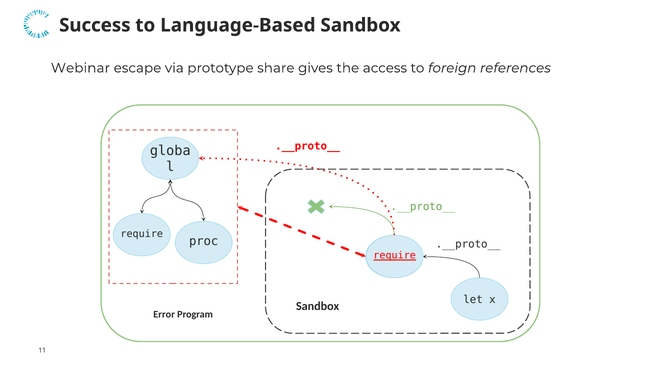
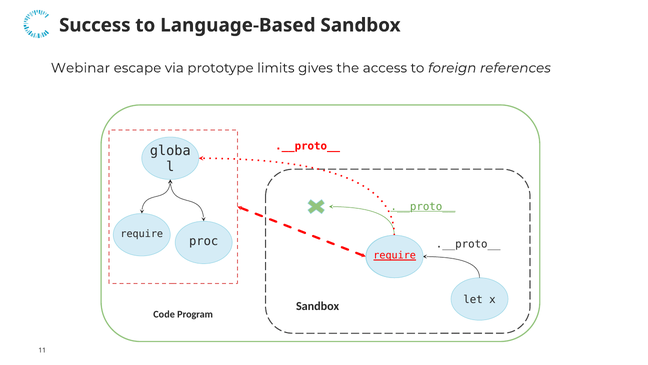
share: share -> limits (276, 68)
.__proto__ underline: none -> present (423, 206)
Error: Error -> Code (164, 314)
